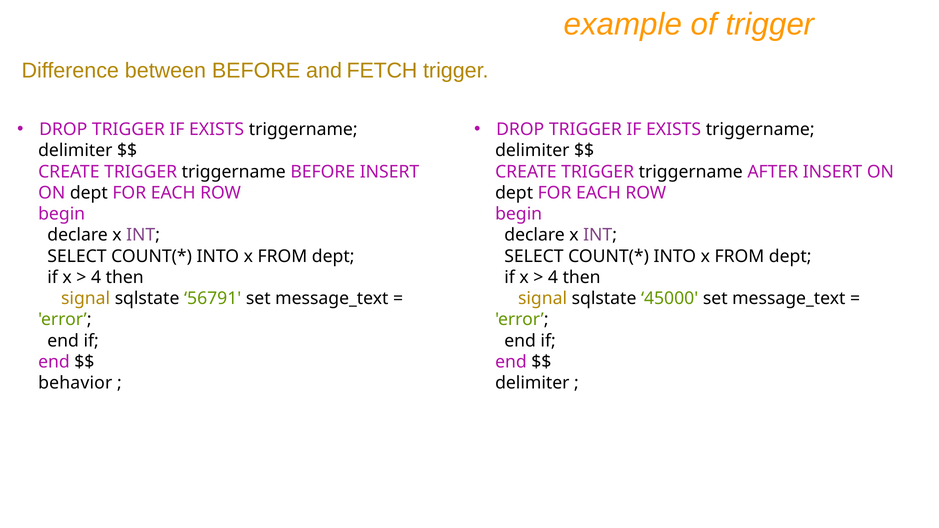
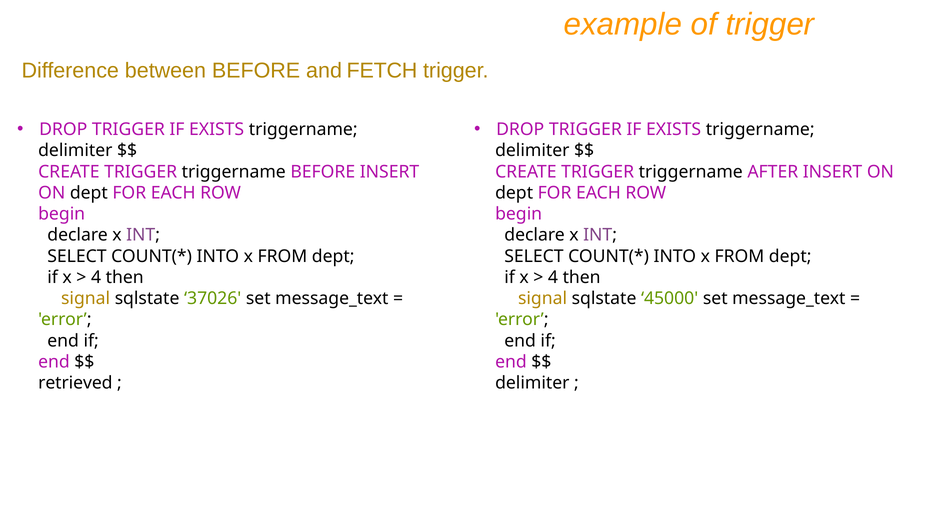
56791: 56791 -> 37026 (213, 299)
behavior: behavior -> retrieved (75, 383)
